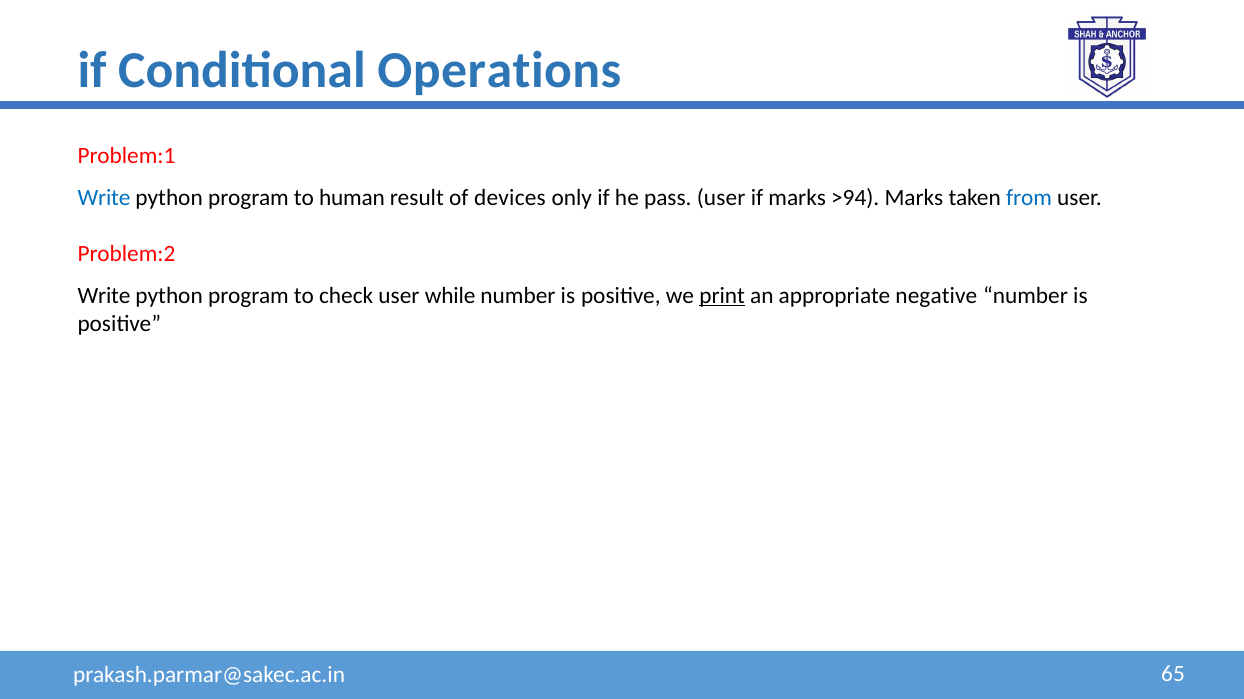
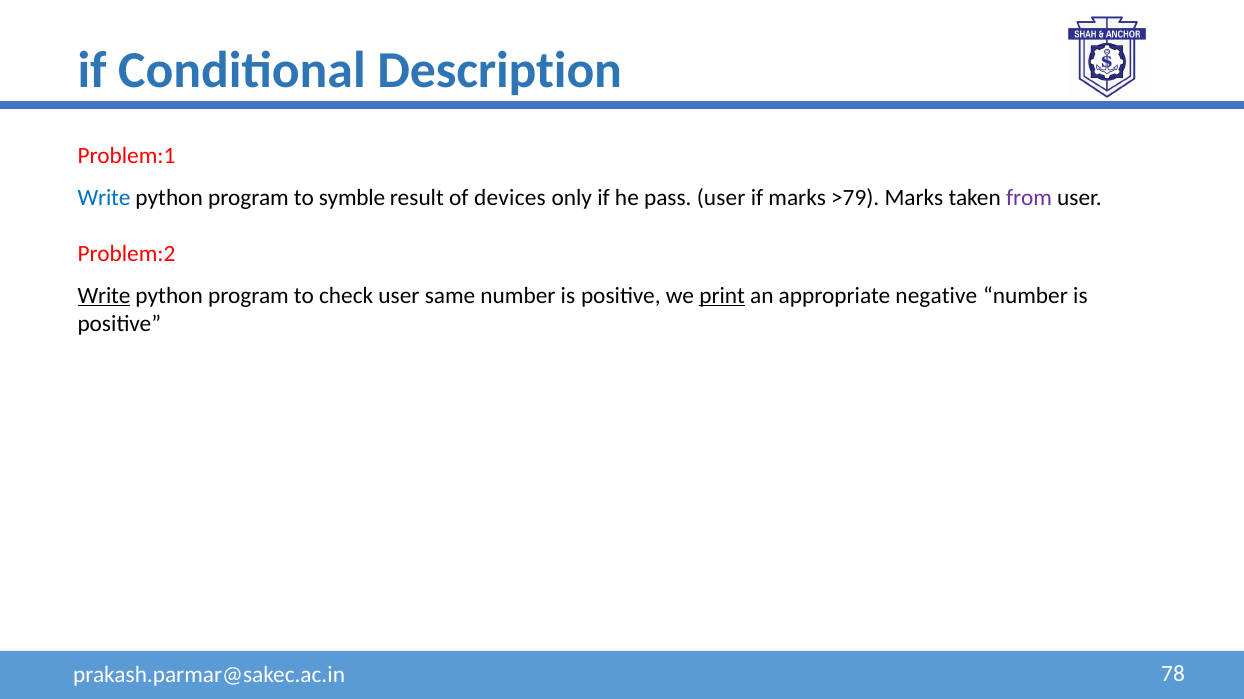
Operations: Operations -> Description (500, 70)
human: human -> symble (352, 198)
>94: >94 -> >79 (855, 198)
from colour: blue -> purple (1029, 198)
Write underline: none -> present (104, 296)
while: while -> same (450, 296)
65: 65 -> 78 (1173, 674)
